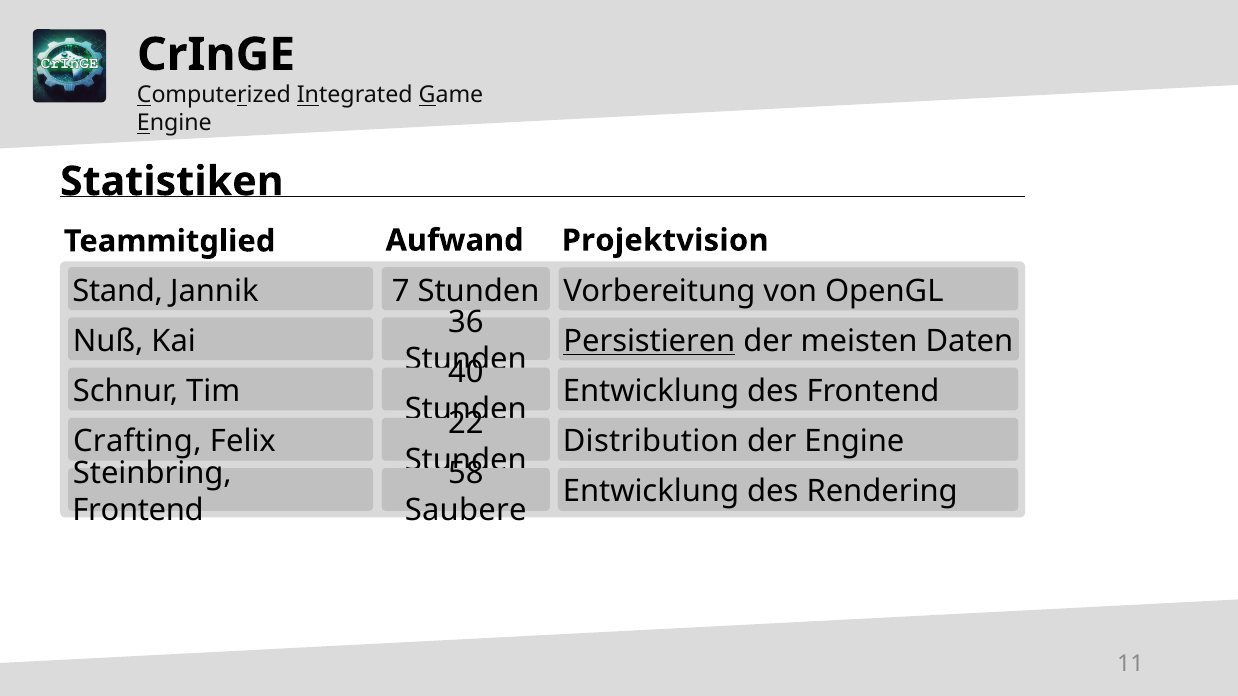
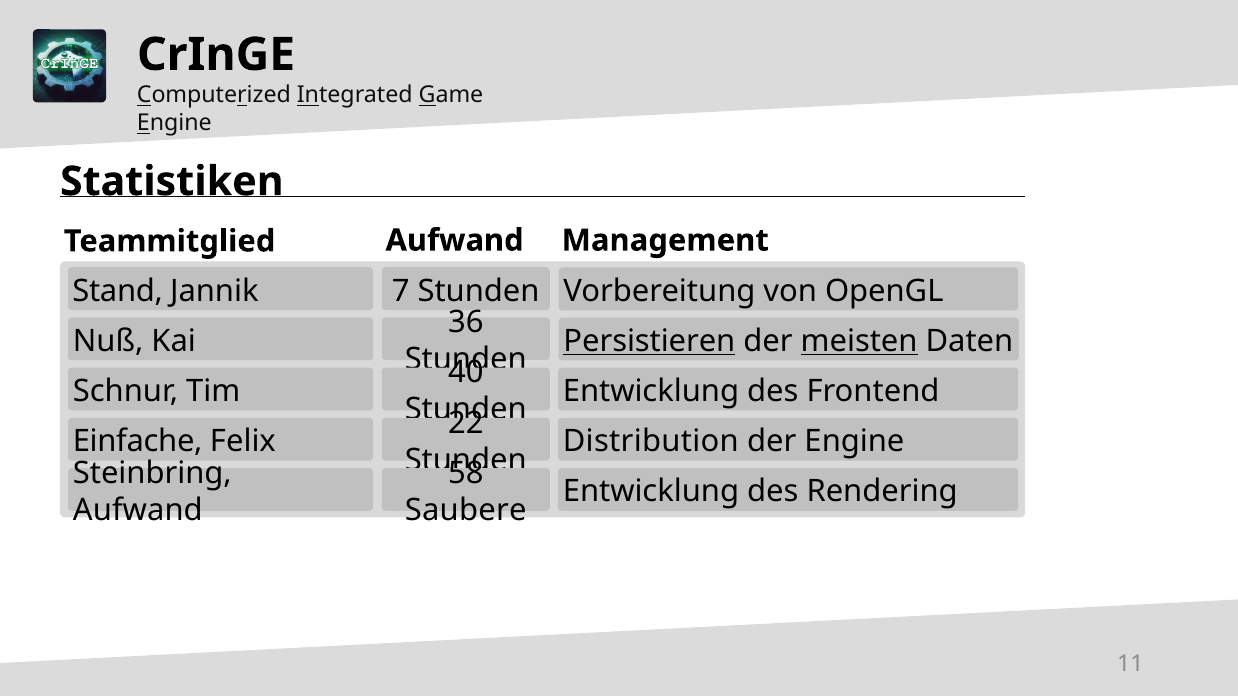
Projektvision: Projektvision -> Management (665, 241)
meisten underline: none -> present (859, 341)
Crafting: Crafting -> Einfache (138, 442)
Frontend: Frontend -> Aufwand (138, 510)
